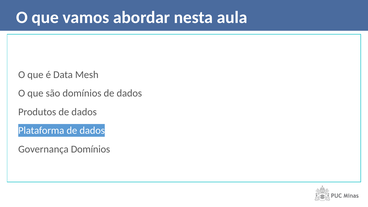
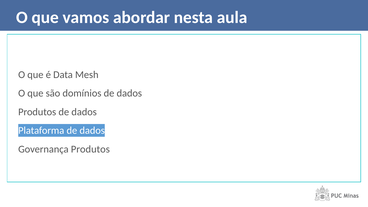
Governança Domínios: Domínios -> Produtos (90, 149)
